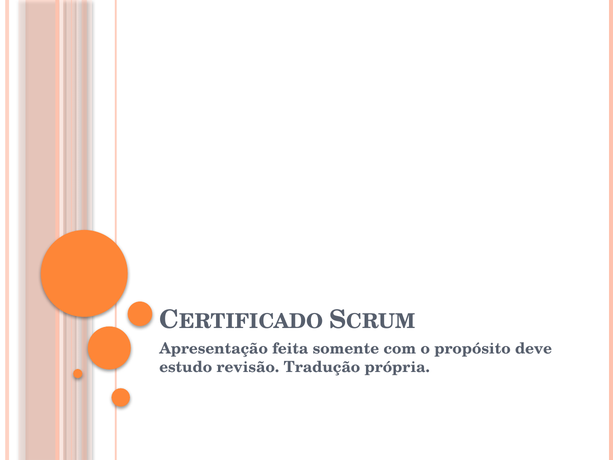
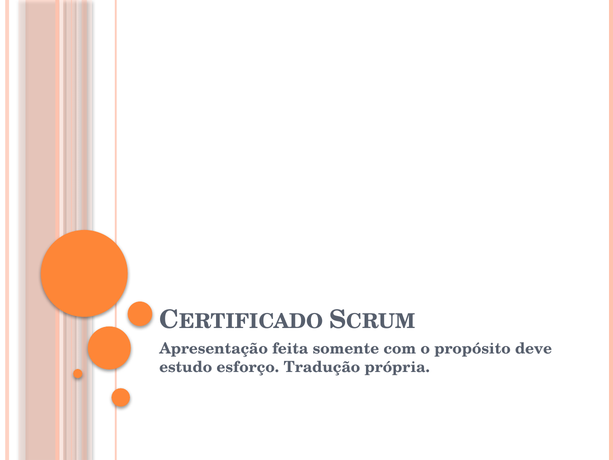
revisão: revisão -> esforço (248, 367)
